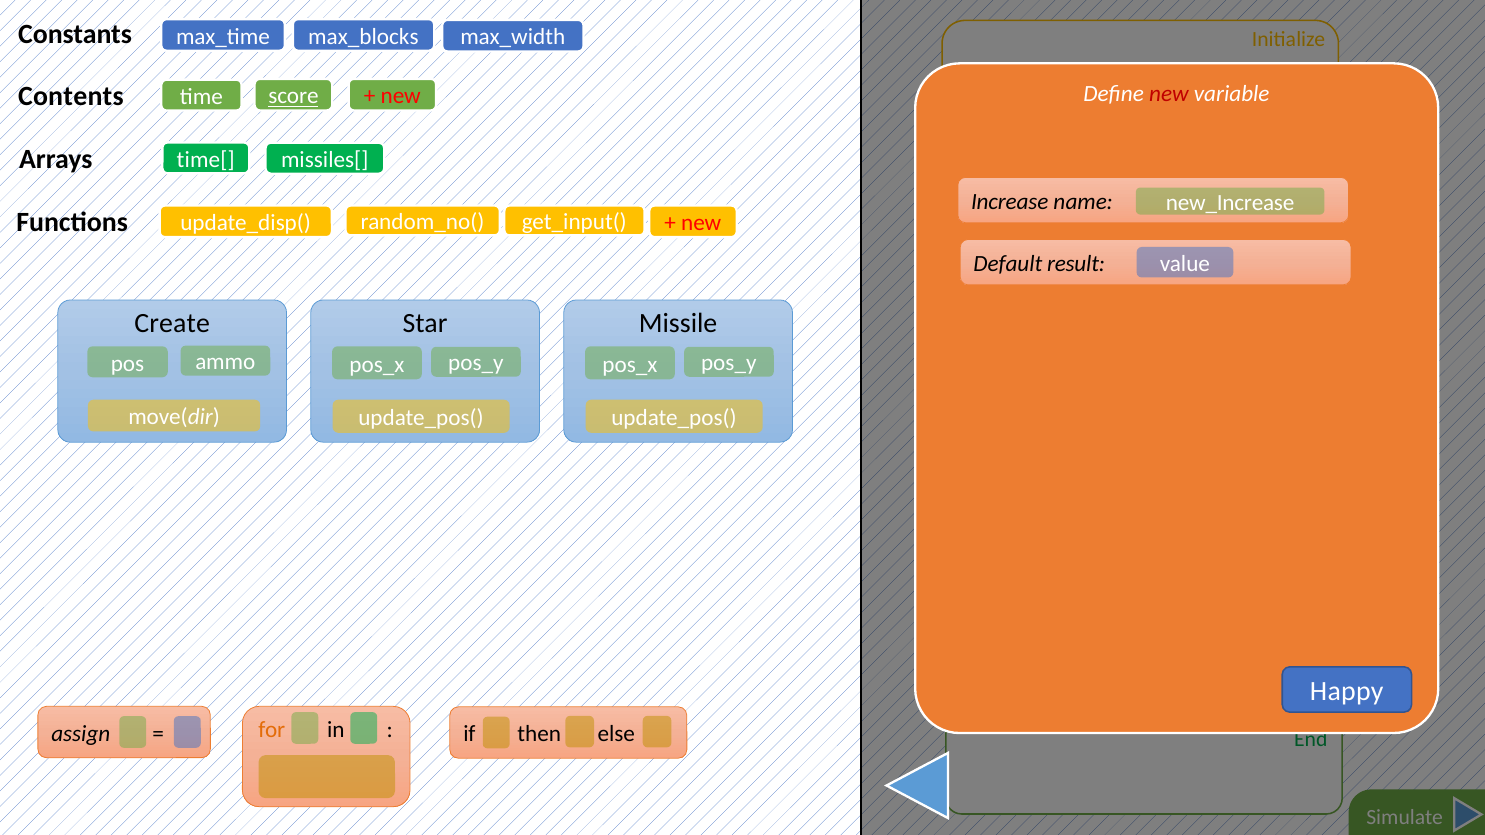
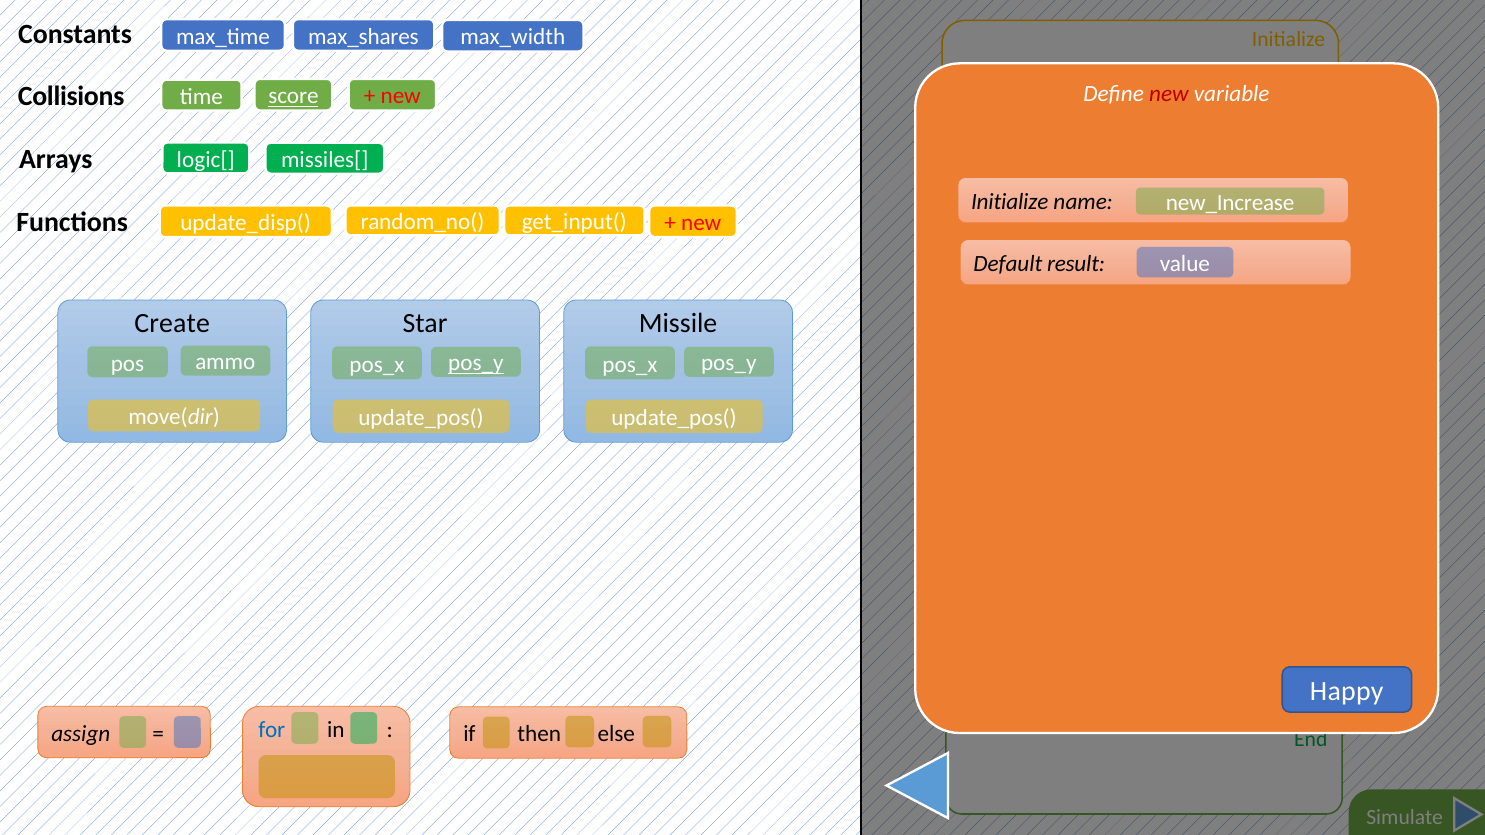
max_blocks: max_blocks -> max_shares (363, 37)
Contents: Contents -> Collisions (71, 96)
time[: time[ -> logic[ (206, 160)
Increase: Increase -> Initialize (1010, 202)
pos_y underline: none -> present (476, 363)
for colour: orange -> blue (272, 731)
